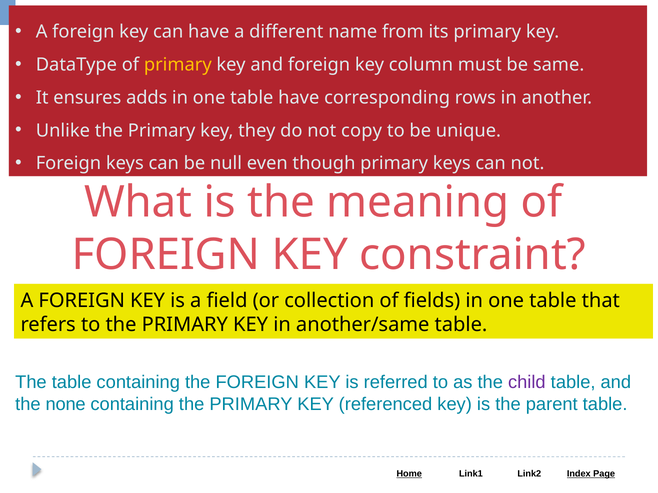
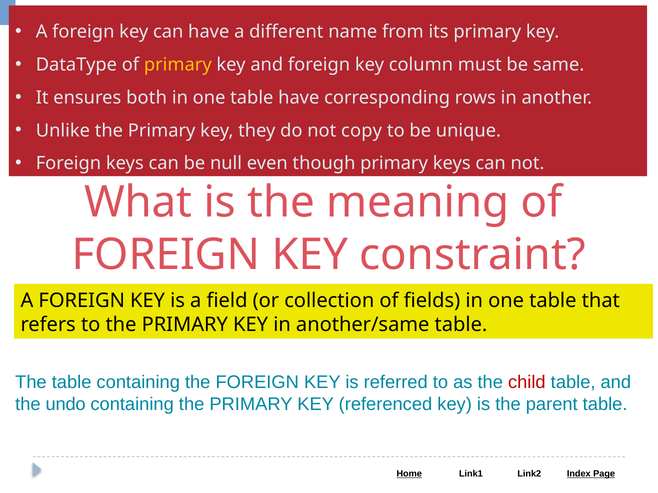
adds: adds -> both (147, 98)
child colour: purple -> red (527, 383)
none: none -> undo (66, 405)
